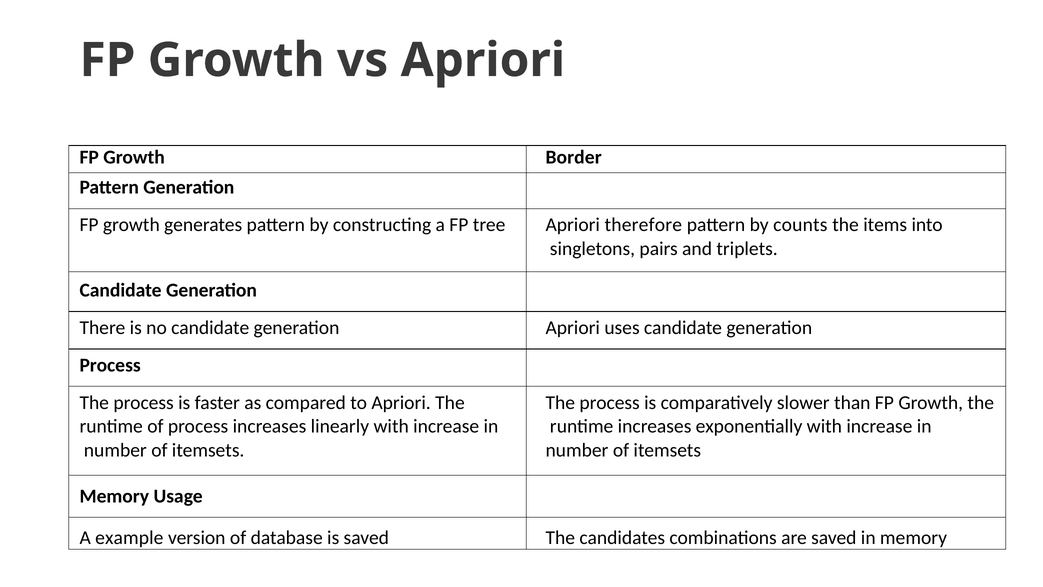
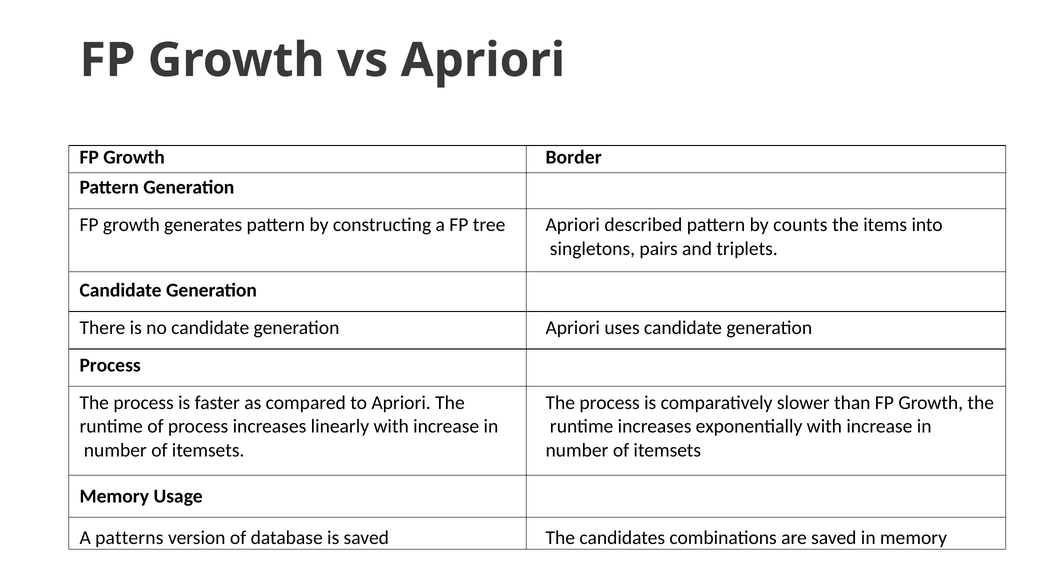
therefore: therefore -> described (643, 225)
example: example -> patterns (129, 538)
